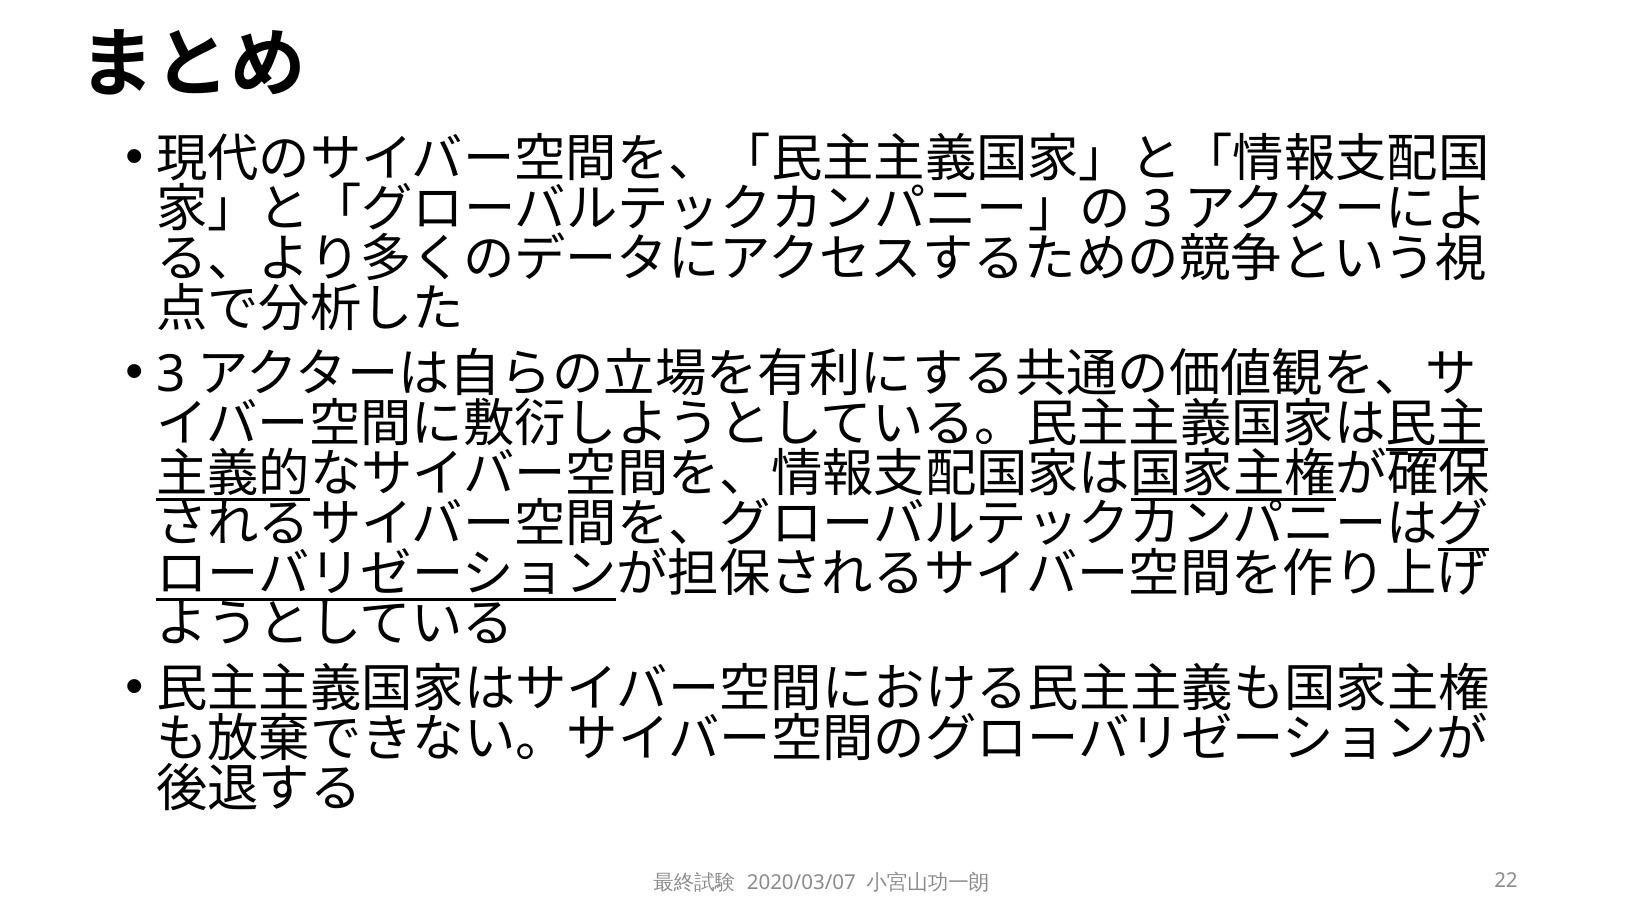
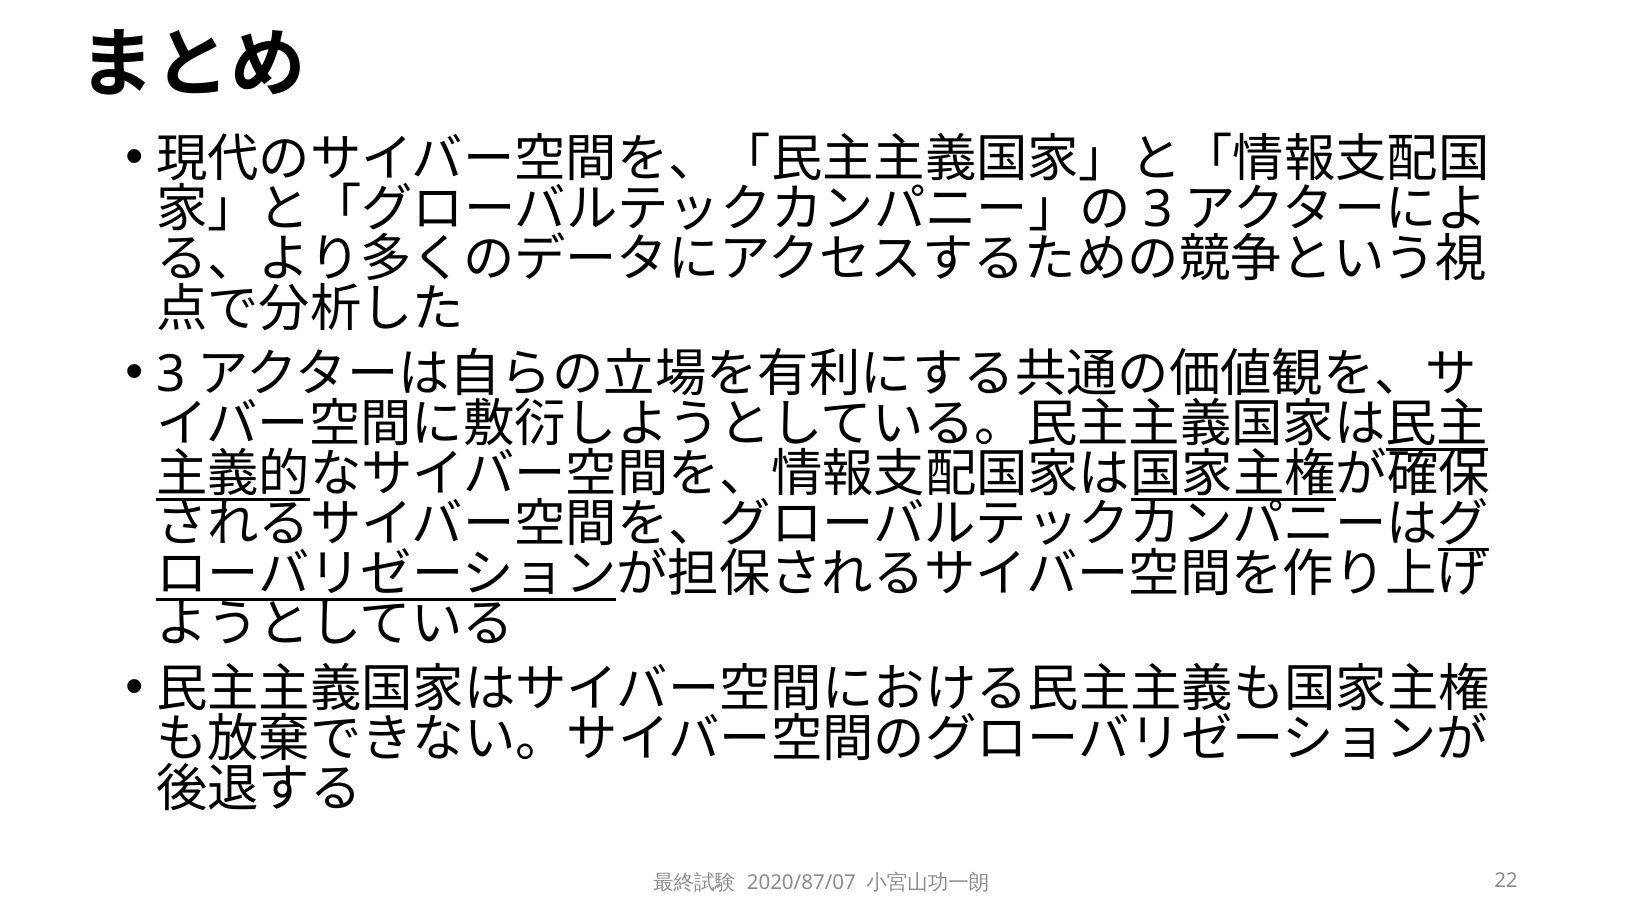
2020/03/07: 2020/03/07 -> 2020/87/07 (801, 883)
